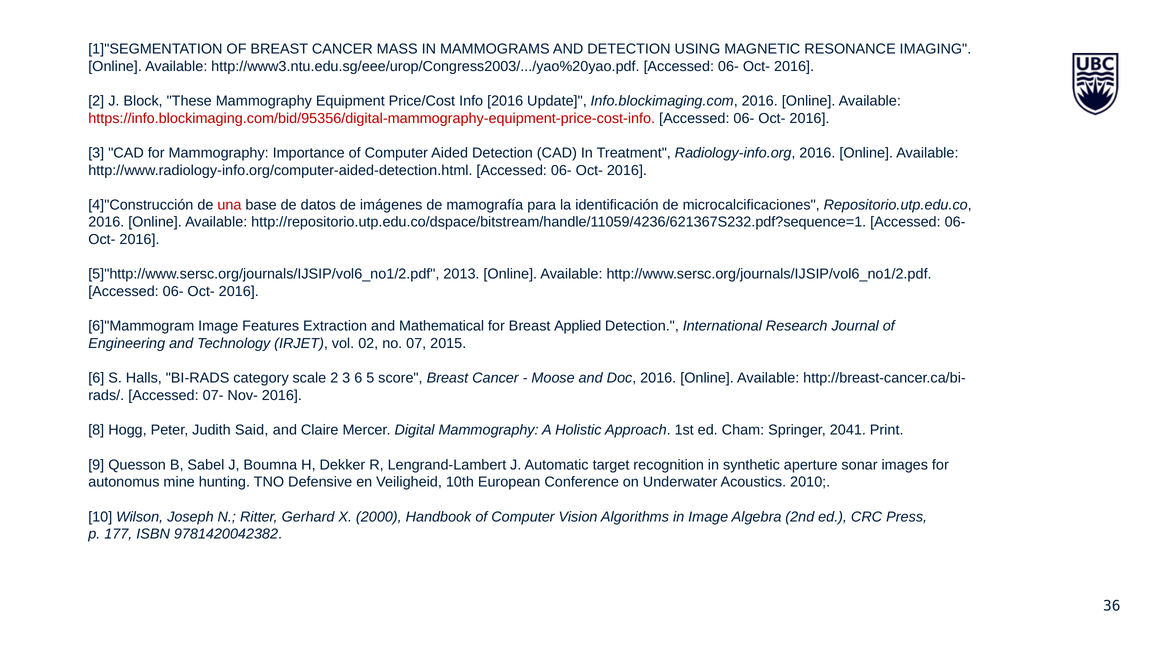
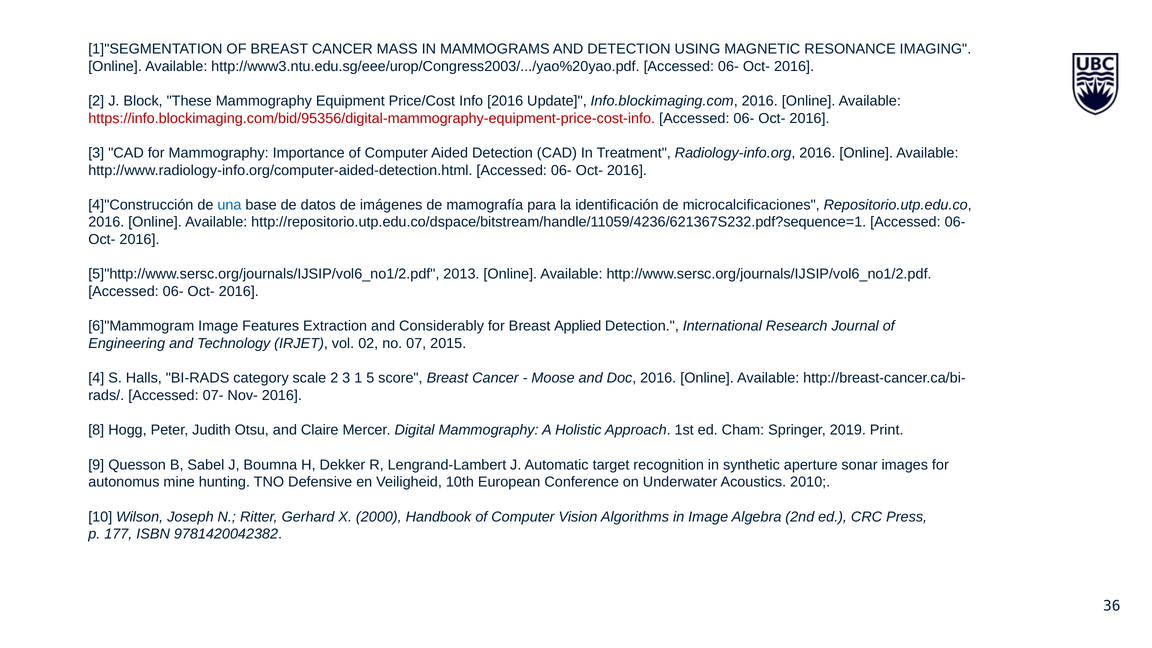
una colour: red -> blue (229, 205)
Mathematical: Mathematical -> Considerably (442, 326)
6: 6 -> 4 (96, 378)
3 6: 6 -> 1 (358, 378)
Said: Said -> Otsu (252, 430)
2041: 2041 -> 2019 (848, 430)
